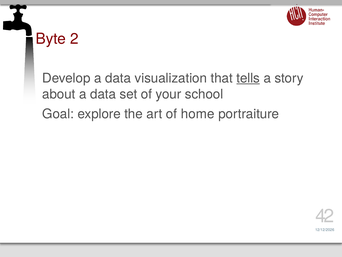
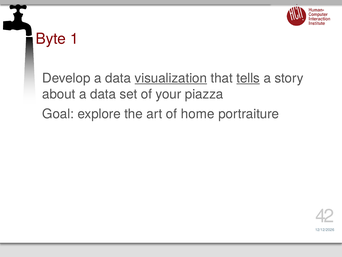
2: 2 -> 1 (74, 39)
visualization underline: none -> present (171, 78)
school: school -> piazza (204, 94)
